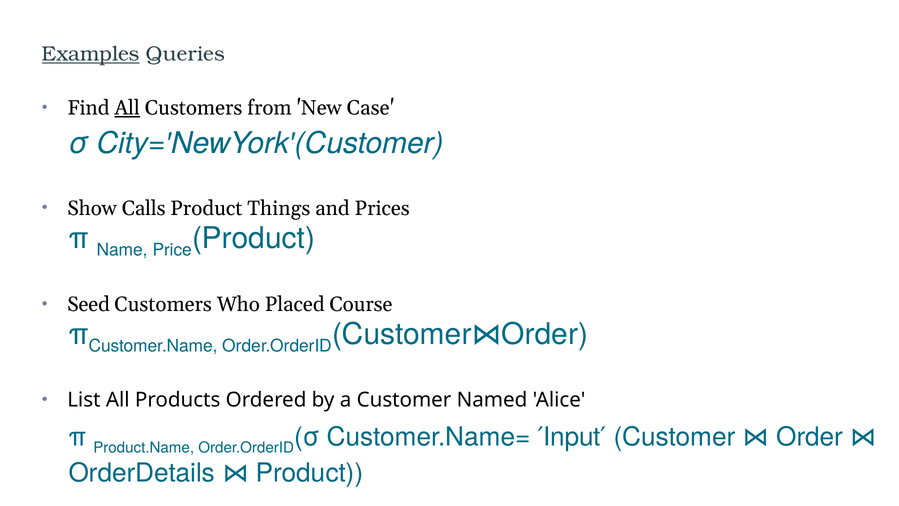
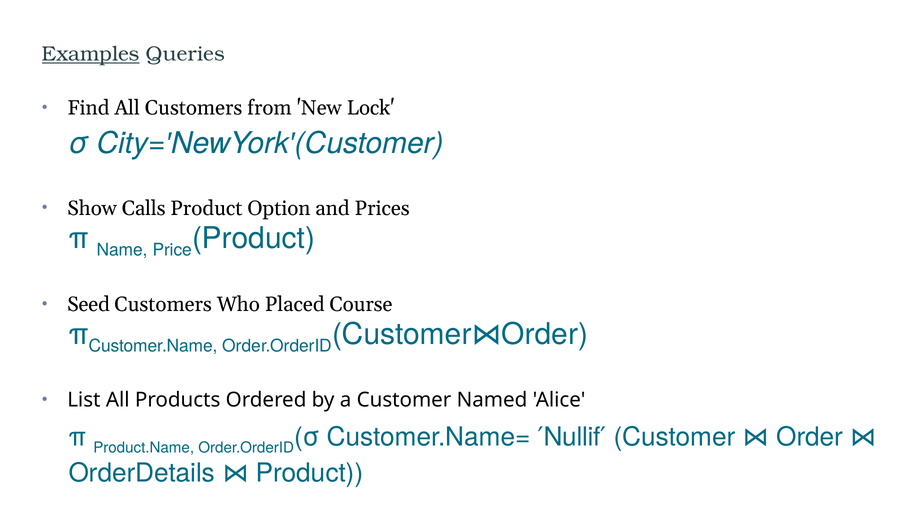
All underline: present -> none (127, 108)
Case: Case -> Lock (371, 108)
Things: Things -> Option (279, 208)
Input: Input -> Nullif (572, 437)
